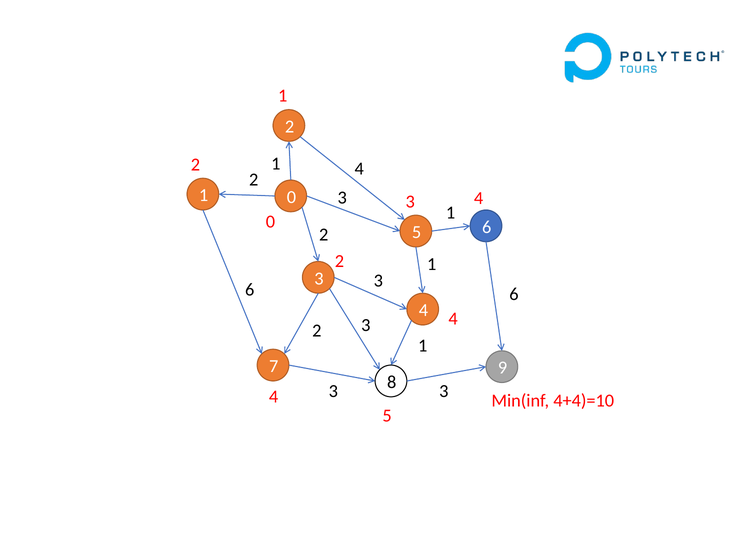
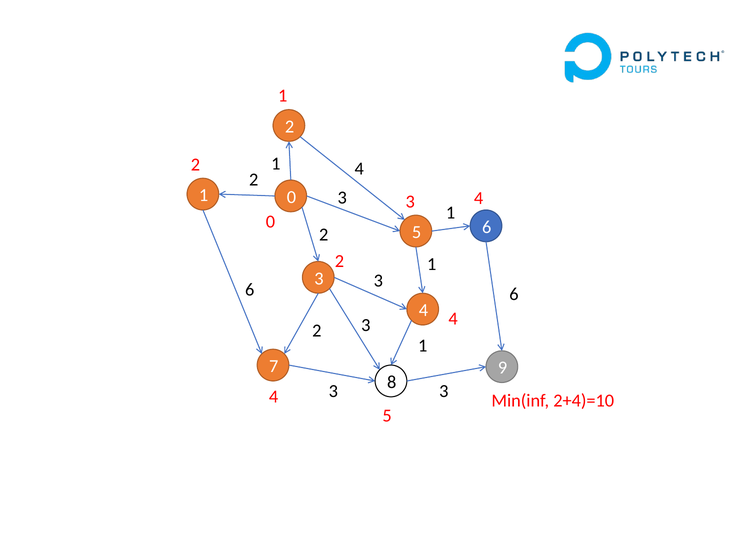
4+4)=10: 4+4)=10 -> 2+4)=10 (584, 401)
